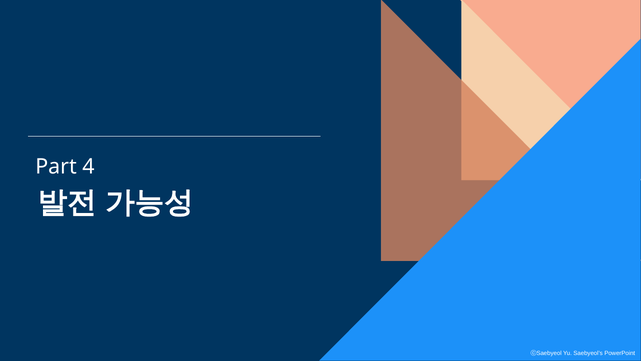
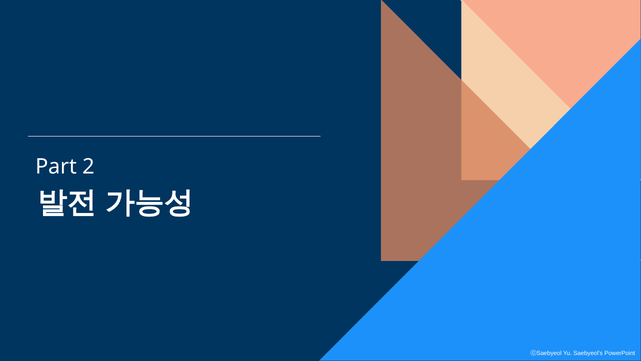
4: 4 -> 2 (88, 167)
